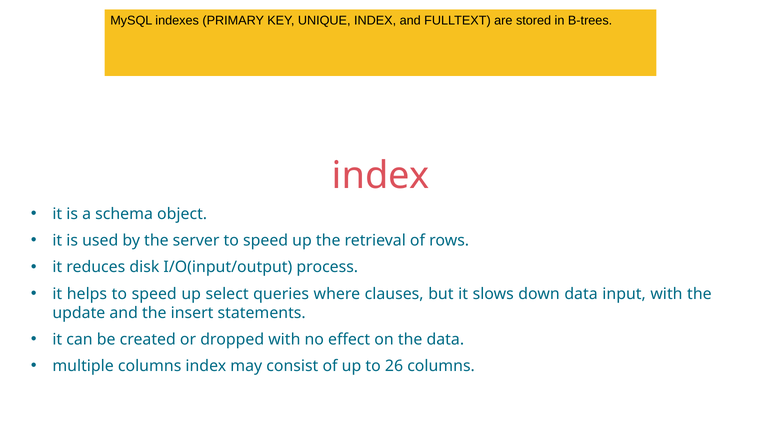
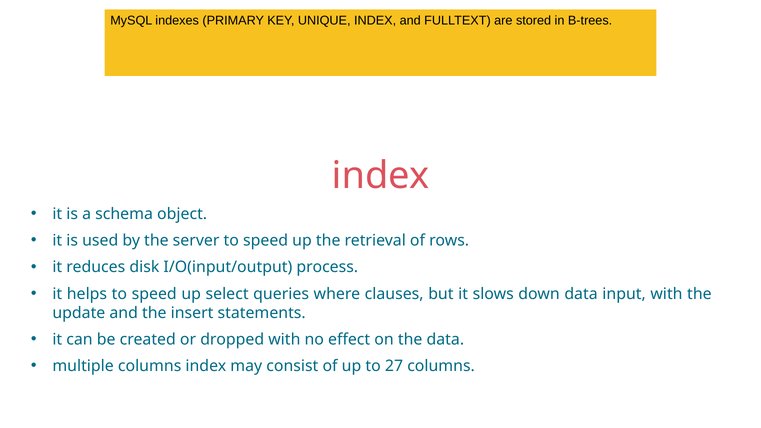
26: 26 -> 27 (394, 366)
